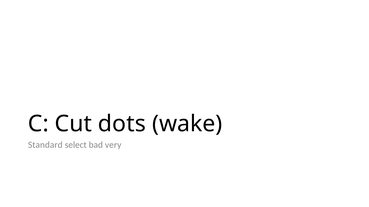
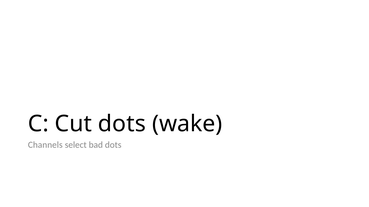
Standard: Standard -> Channels (45, 145)
bad very: very -> dots (113, 145)
